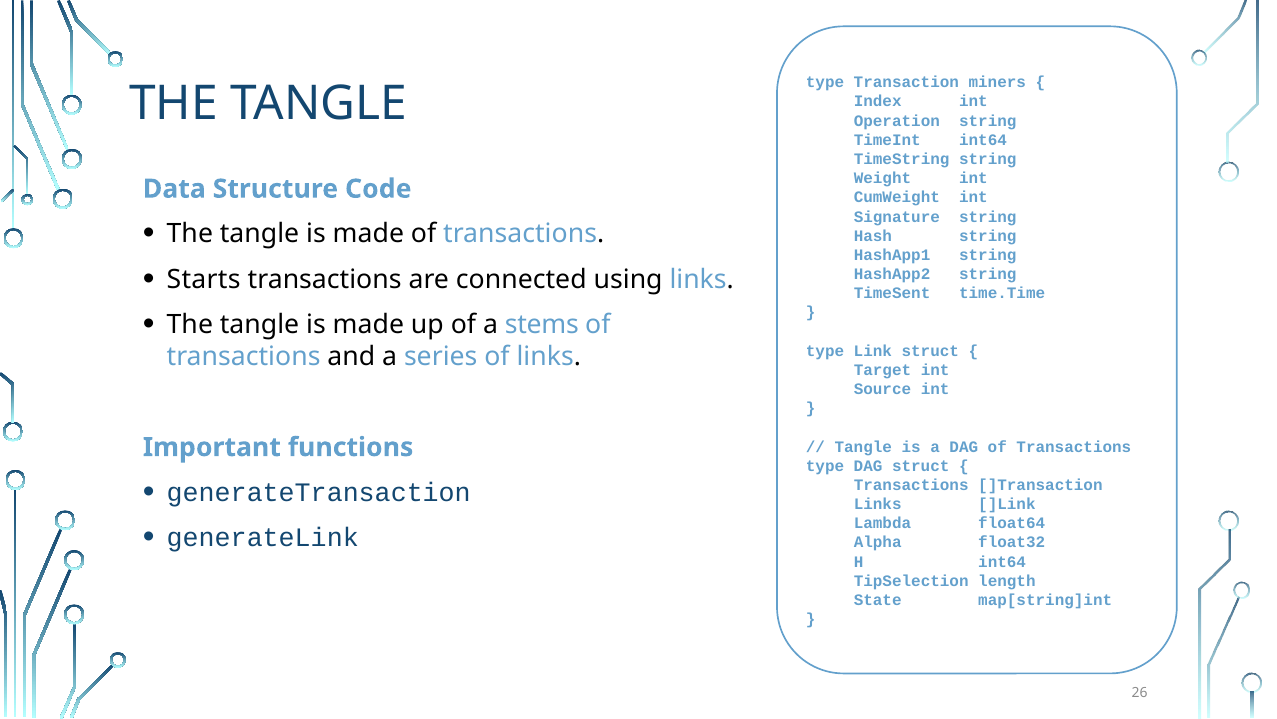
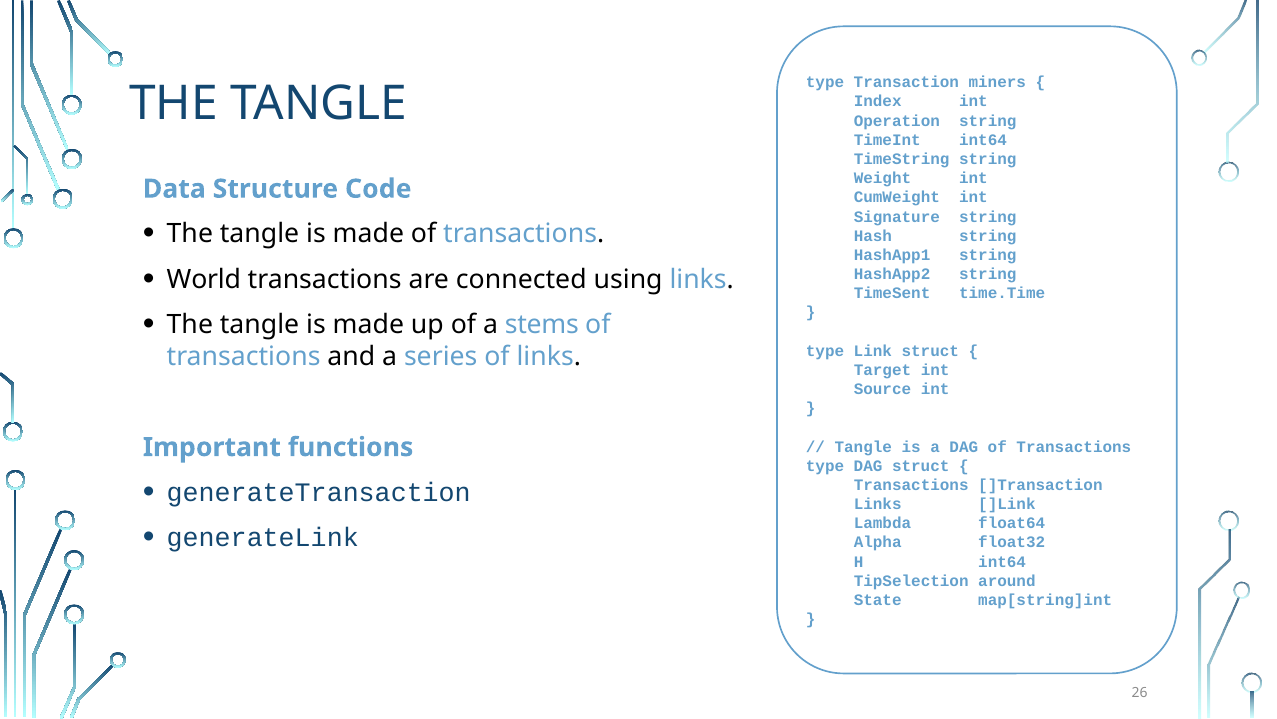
Starts: Starts -> World (204, 279)
length: length -> around (1007, 580)
